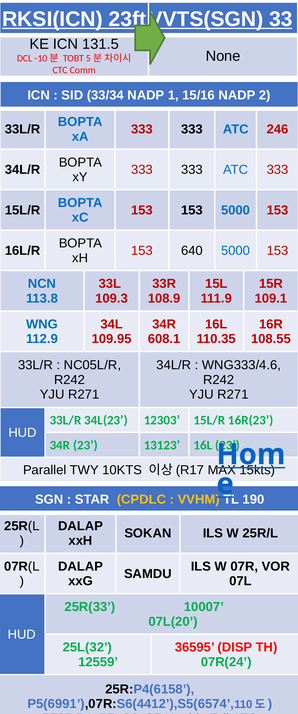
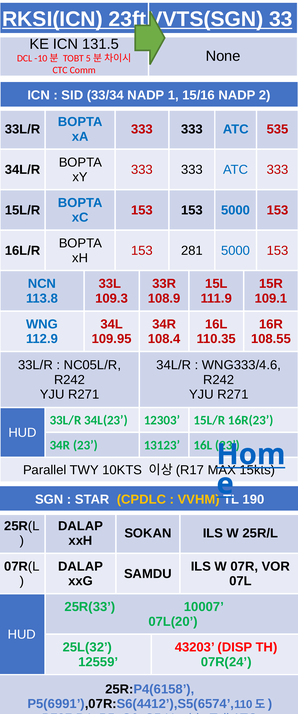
246: 246 -> 535 (277, 129)
640: 640 -> 281 (192, 250)
608.1: 608.1 -> 108.4 (164, 338)
36595: 36595 -> 43203 (195, 646)
